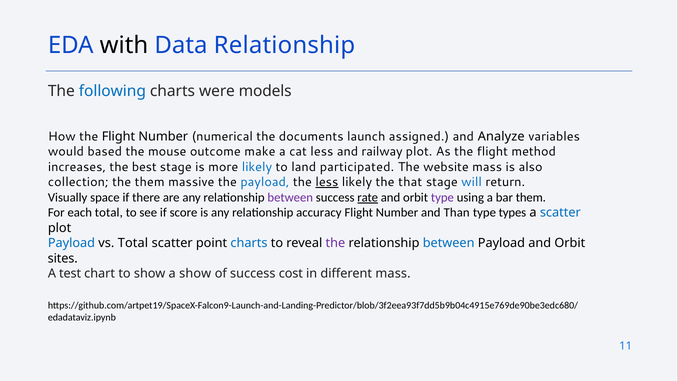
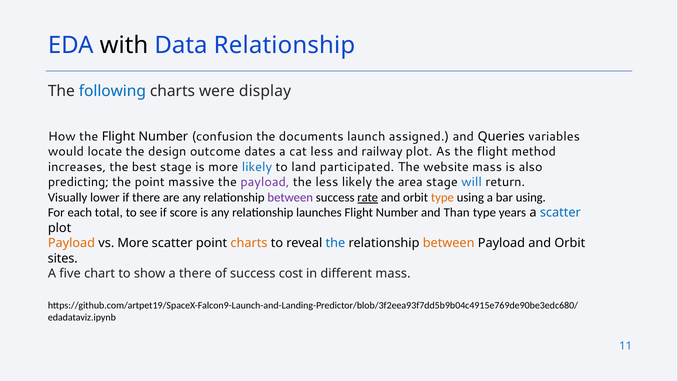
models: models -> display (265, 91)
numerical: numerical -> confusion (222, 137)
Analyze: Analyze -> Queries (501, 137)
based: based -> locate (105, 152)
mouse: mouse -> design (167, 152)
make: make -> dates (260, 152)
collection: collection -> predicting (78, 182)
the them: them -> point (150, 182)
payload colour: blue -> purple (265, 182)
less underline: present -> none (327, 182)
that: that -> area (410, 182)
space: space -> lower (105, 198)
type colour: purple -> orange (442, 198)
bar them: them -> using (531, 198)
accuracy: accuracy -> launches (319, 213)
types: types -> years (512, 213)
Payload colour: blue -> orange (71, 243)
vs Total: Total -> More (133, 243)
charts colour: blue -> orange (249, 243)
the colour: purple -> blue (335, 243)
between colour: blue -> orange (449, 243)
test: test -> five (70, 274)
a show: show -> there (195, 274)
